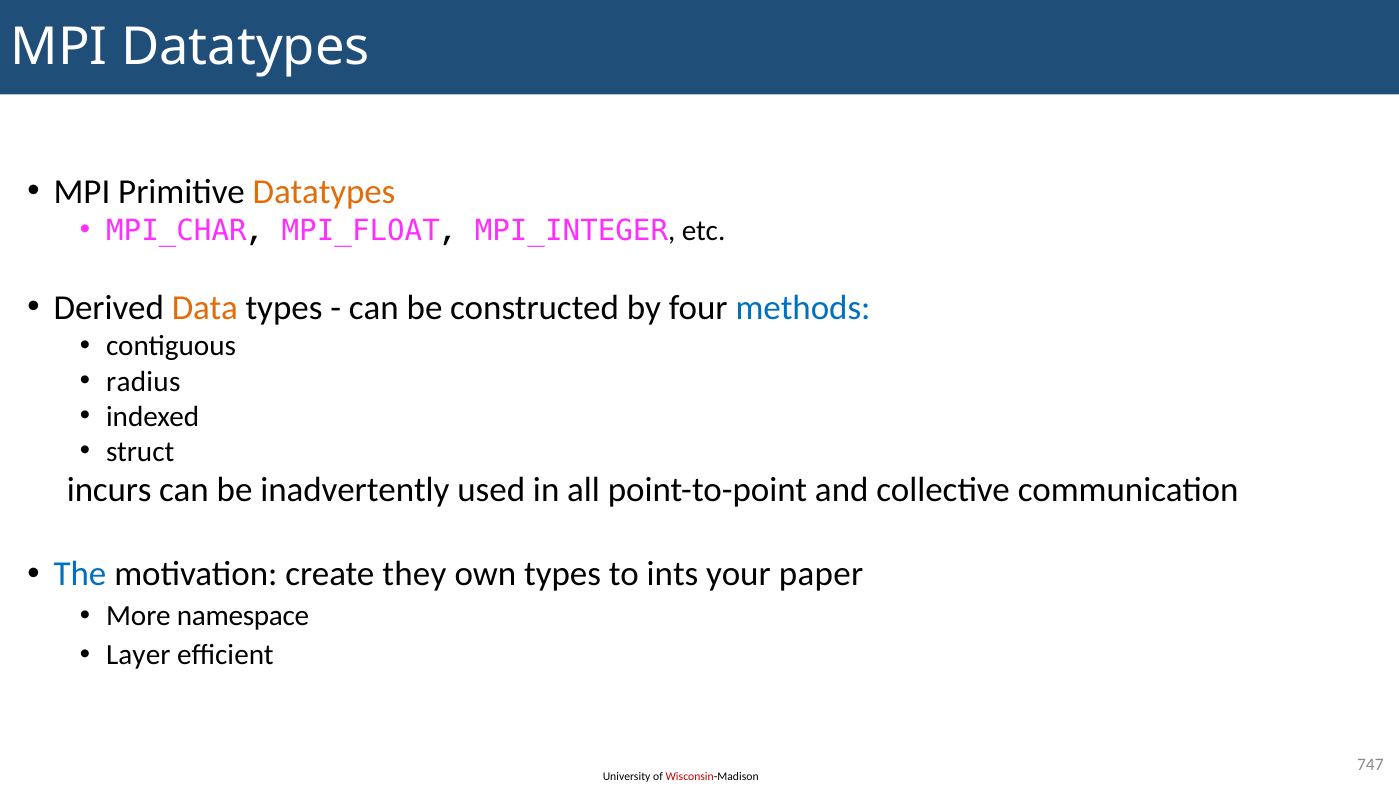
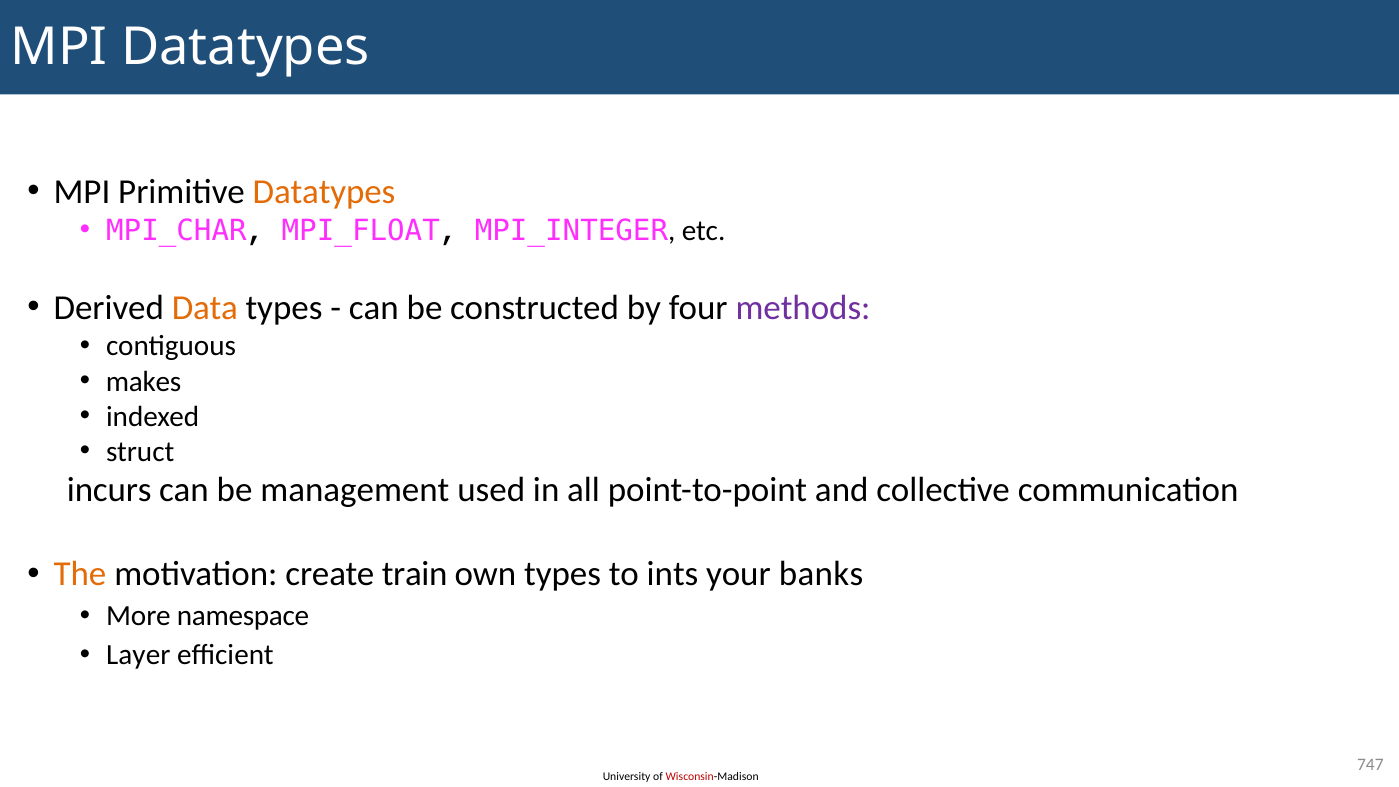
methods colour: blue -> purple (803, 308)
radius: radius -> makes (144, 382)
inadvertently: inadvertently -> management (355, 490)
The colour: blue -> orange (80, 574)
they: they -> train (415, 574)
paper: paper -> banks (821, 574)
